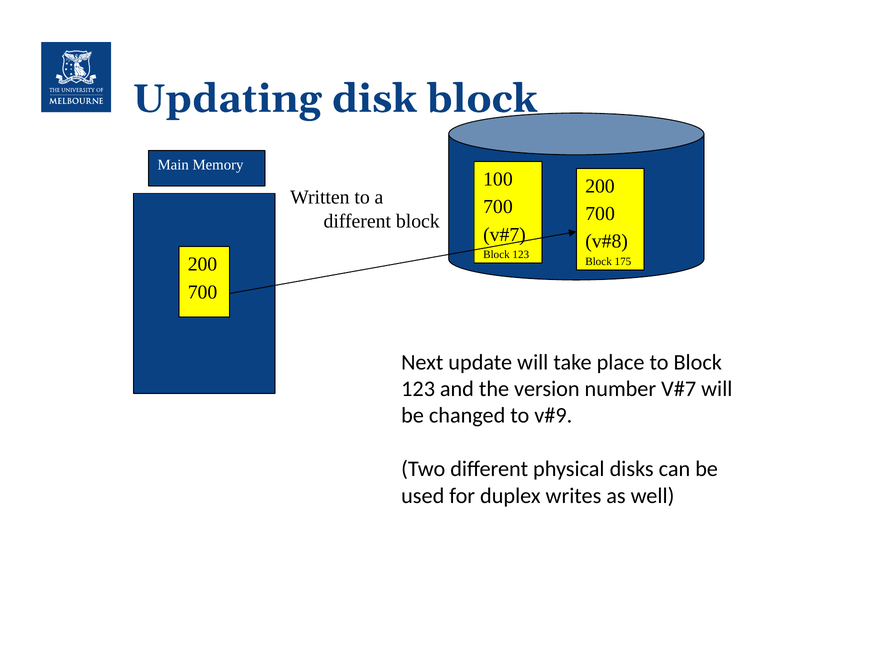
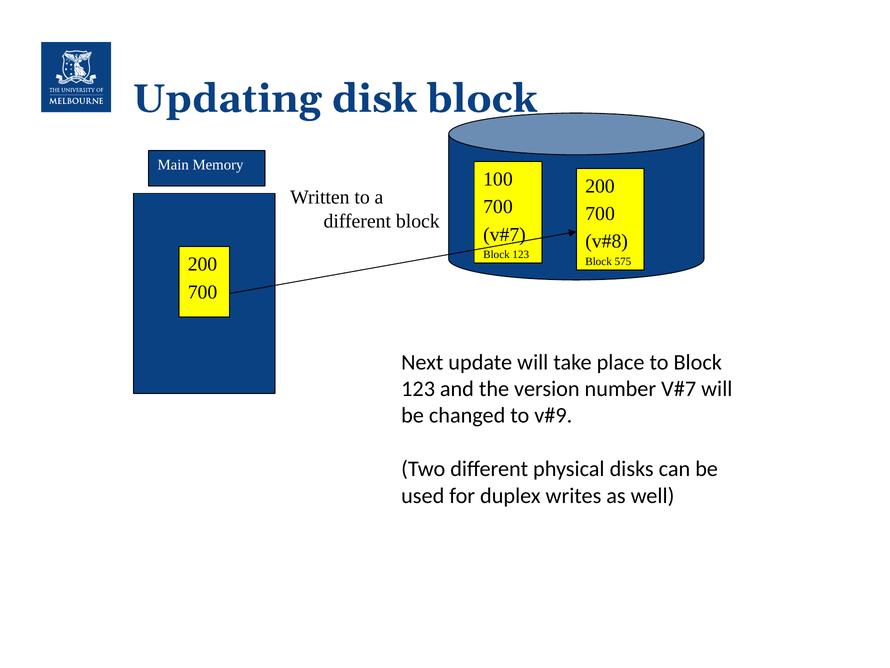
175: 175 -> 575 (623, 261)
